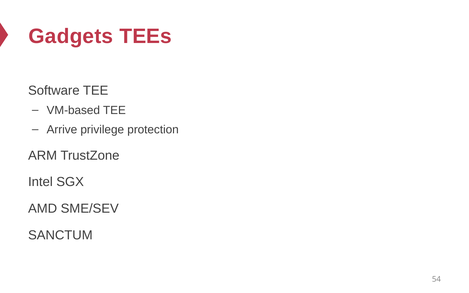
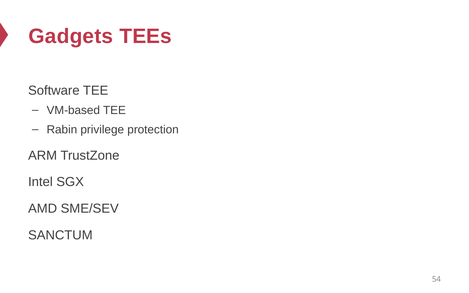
Arrive: Arrive -> Rabin (62, 130)
